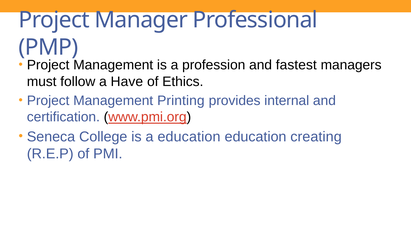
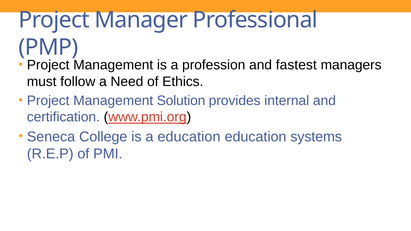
Have: Have -> Need (127, 82)
Printing: Printing -> Solution (181, 101)
creating: creating -> systems (316, 137)
